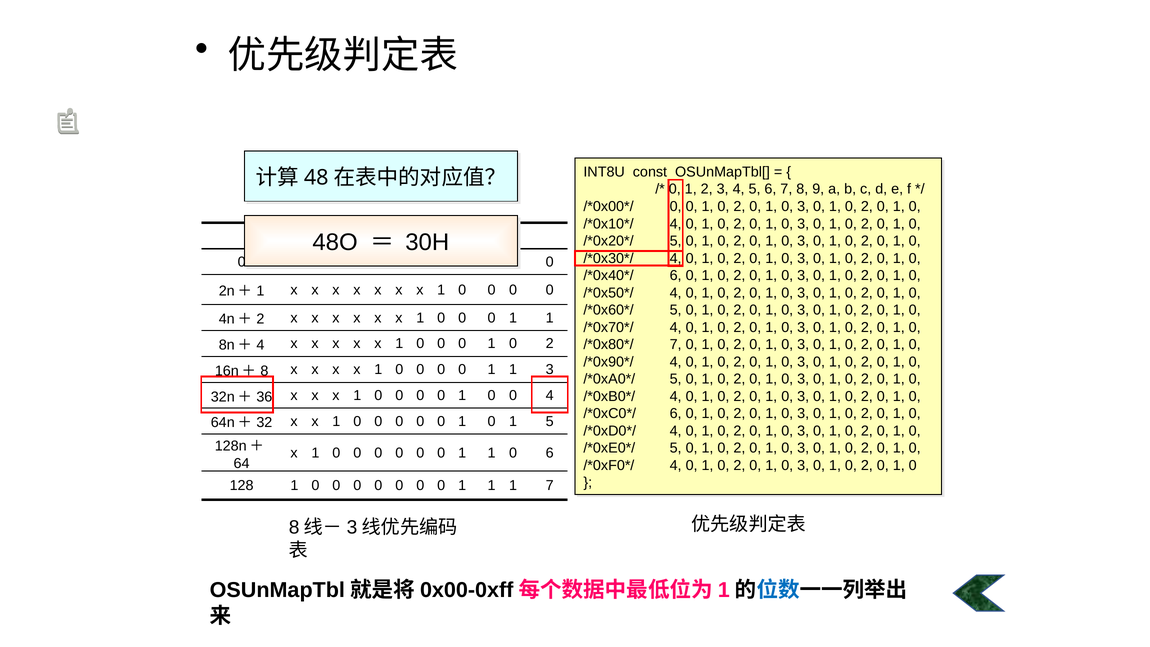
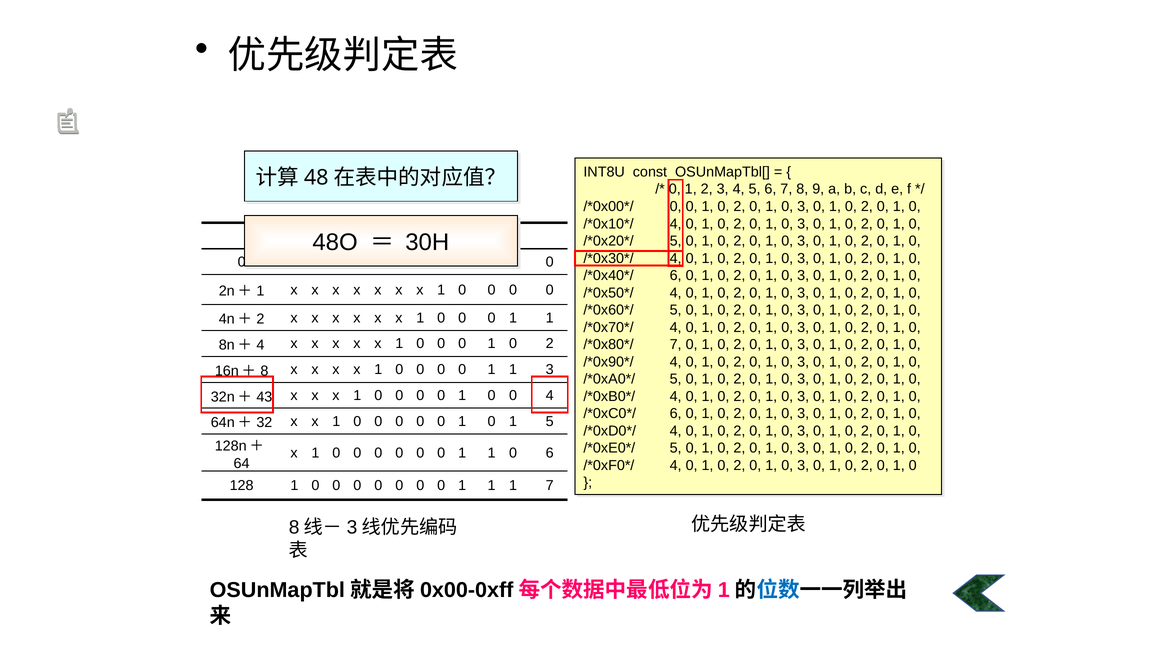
36: 36 -> 43 (264, 397)
